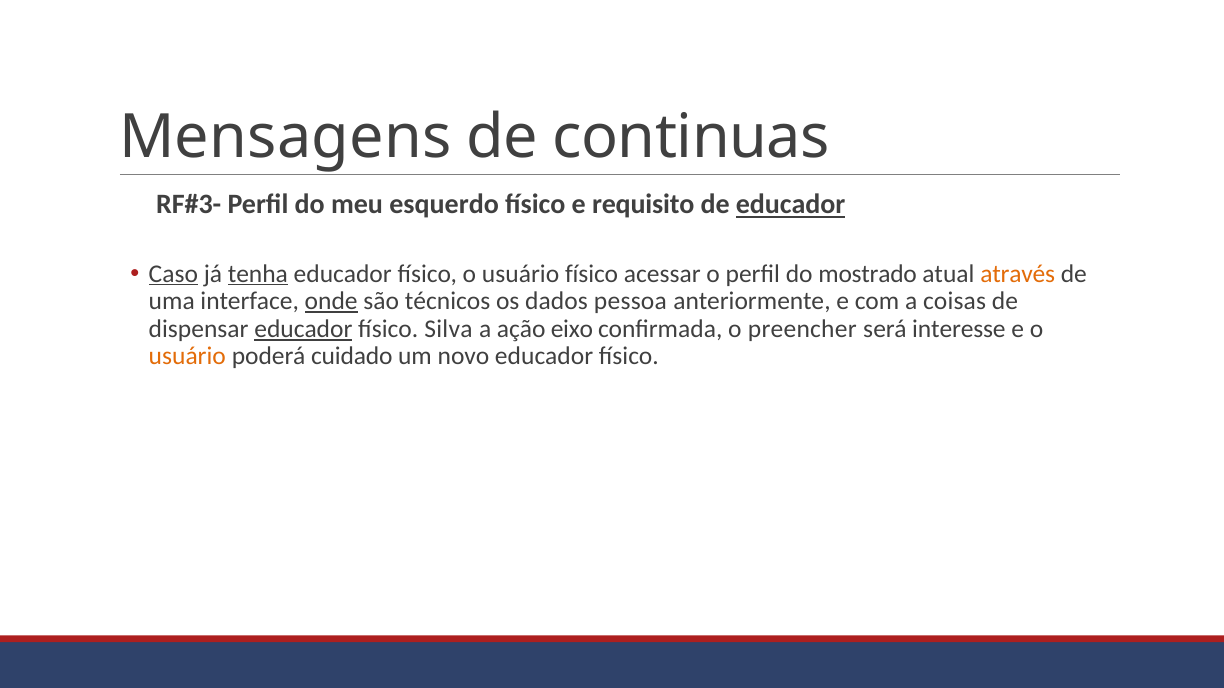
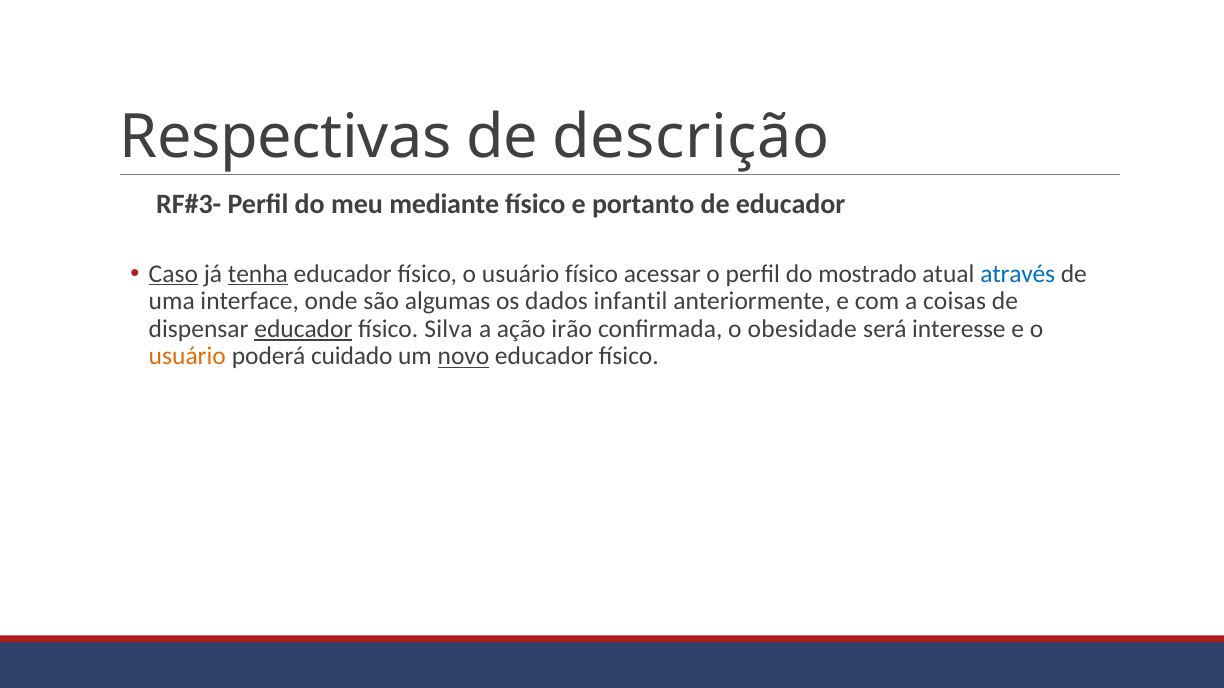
Mensagens: Mensagens -> Respectivas (286, 137)
continuas: continuas -> descrição (691, 137)
esquerdo: esquerdo -> mediante (444, 205)
requisito: requisito -> portanto (643, 205)
educador underline: present -> none (791, 205)
através colour: orange -> blue (1018, 274)
onde underline: present -> none (331, 301)
técnicos: técnicos -> algumas (448, 301)
pessoa: pessoa -> infantil (630, 301)
eixo: eixo -> irão (572, 329)
preencher: preencher -> obesidade (802, 329)
novo underline: none -> present (464, 357)
